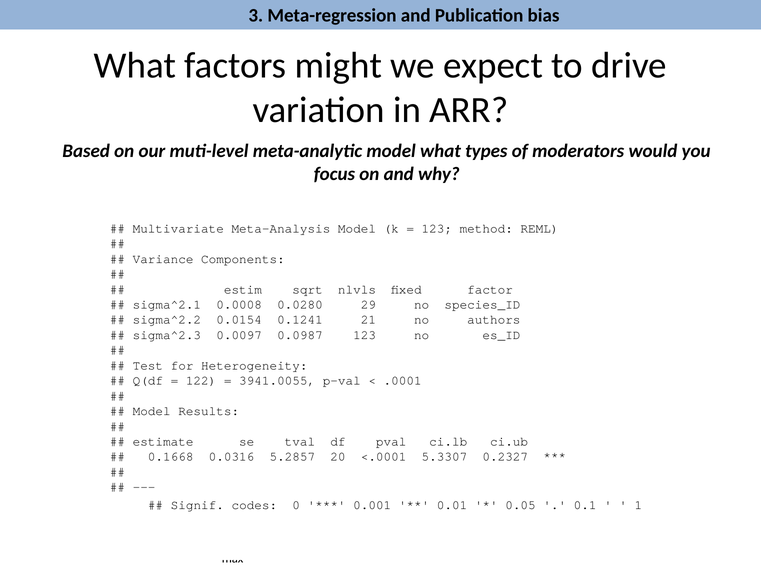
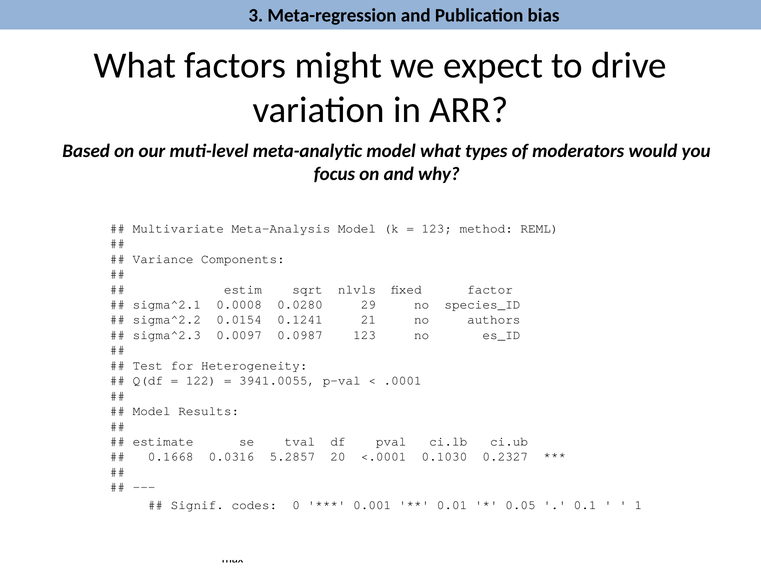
5.3307: 5.3307 -> 0.1030 (444, 457)
